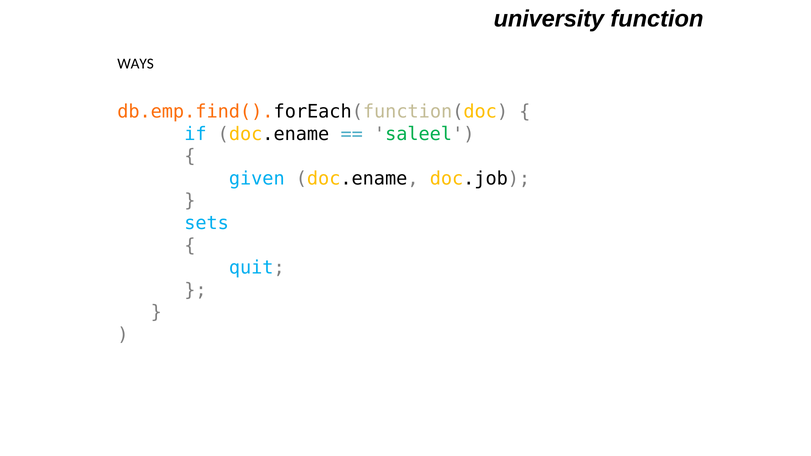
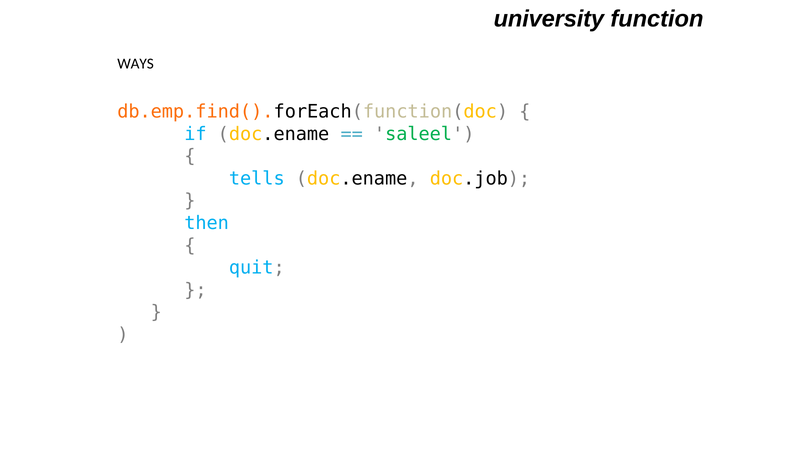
given: given -> tells (257, 179)
sets: sets -> then (207, 223)
